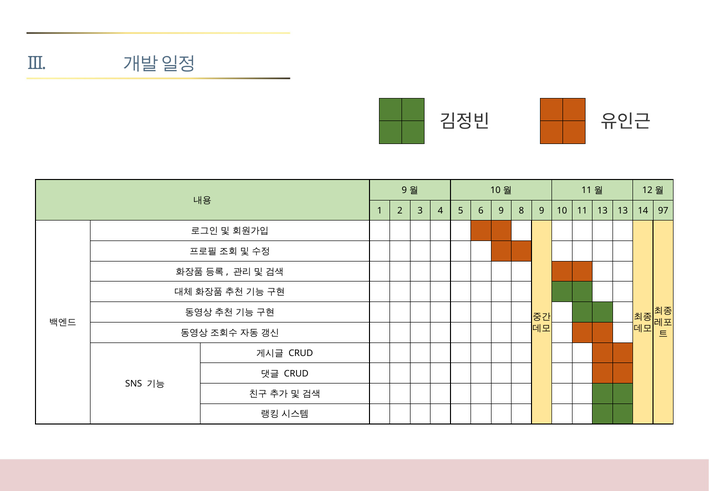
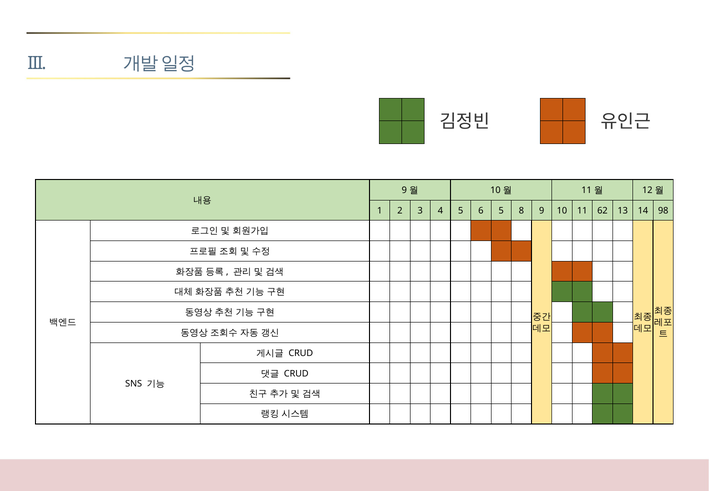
6 9: 9 -> 5 (501, 211)
11 13: 13 -> 62 (602, 211)
97: 97 -> 98 (663, 211)
